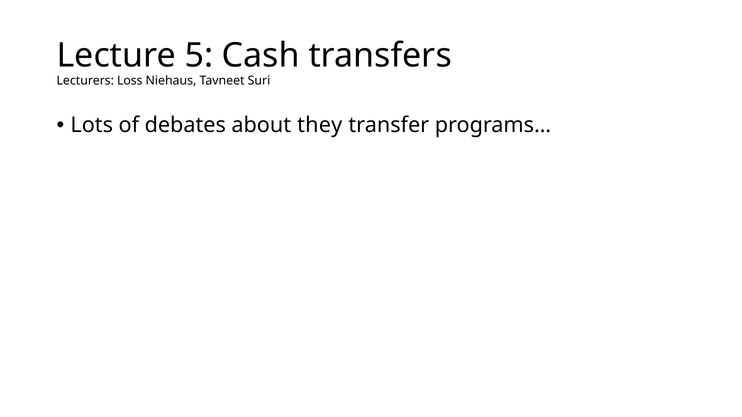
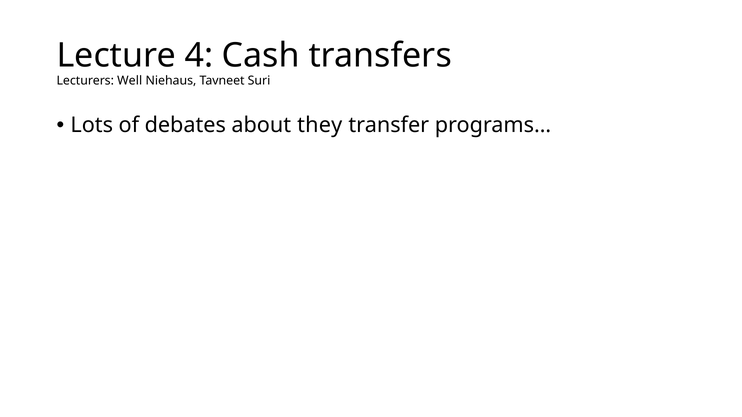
5: 5 -> 4 (199, 56)
Loss: Loss -> Well (130, 81)
